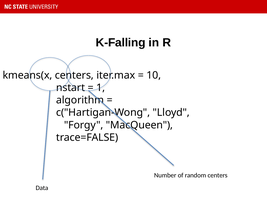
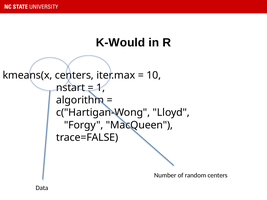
K-Falling: K-Falling -> K-Would (121, 43)
